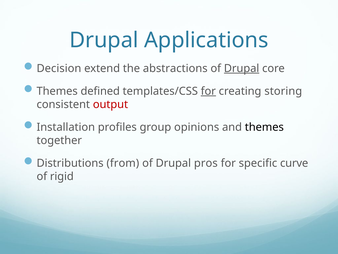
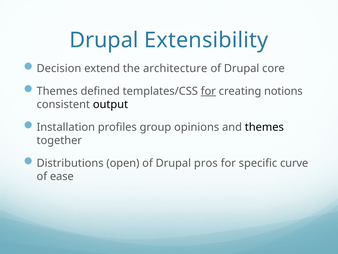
Applications: Applications -> Extensibility (206, 40)
abstractions: abstractions -> architecture (175, 68)
Drupal underline: present -> none (242, 68)
storing: storing -> notions (283, 91)
output colour: red -> black (110, 104)
from: from -> open (123, 163)
rigid: rigid -> ease (62, 176)
